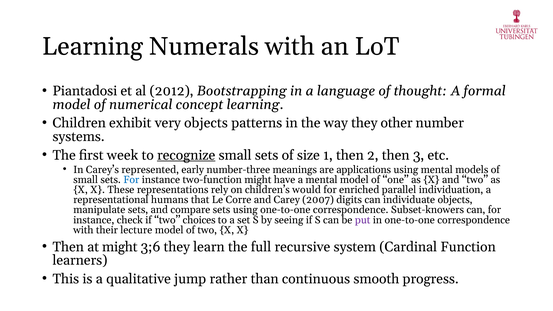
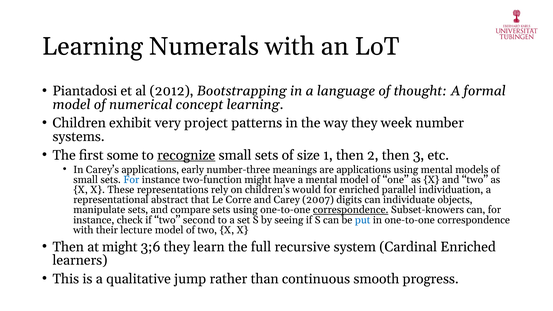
very objects: objects -> project (206, 123)
other: other -> week (396, 123)
week: week -> some (123, 155)
Carey’s represented: represented -> applications (150, 170)
humans: humans -> abstract (170, 200)
correspondence underline: none -> present (351, 210)
choices: choices -> second (199, 220)
put colour: purple -> blue (363, 220)
Cardinal Function: Function -> Enriched (468, 247)
